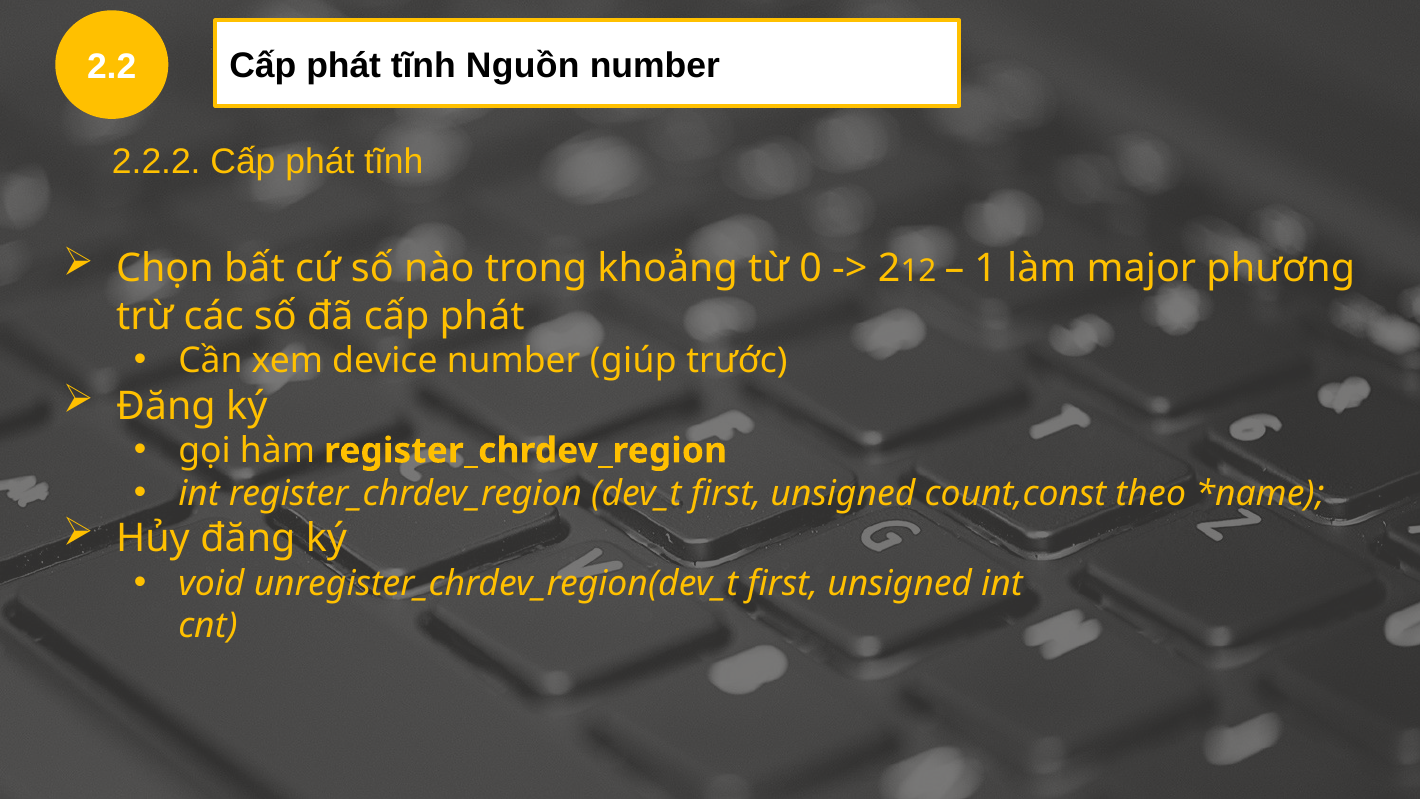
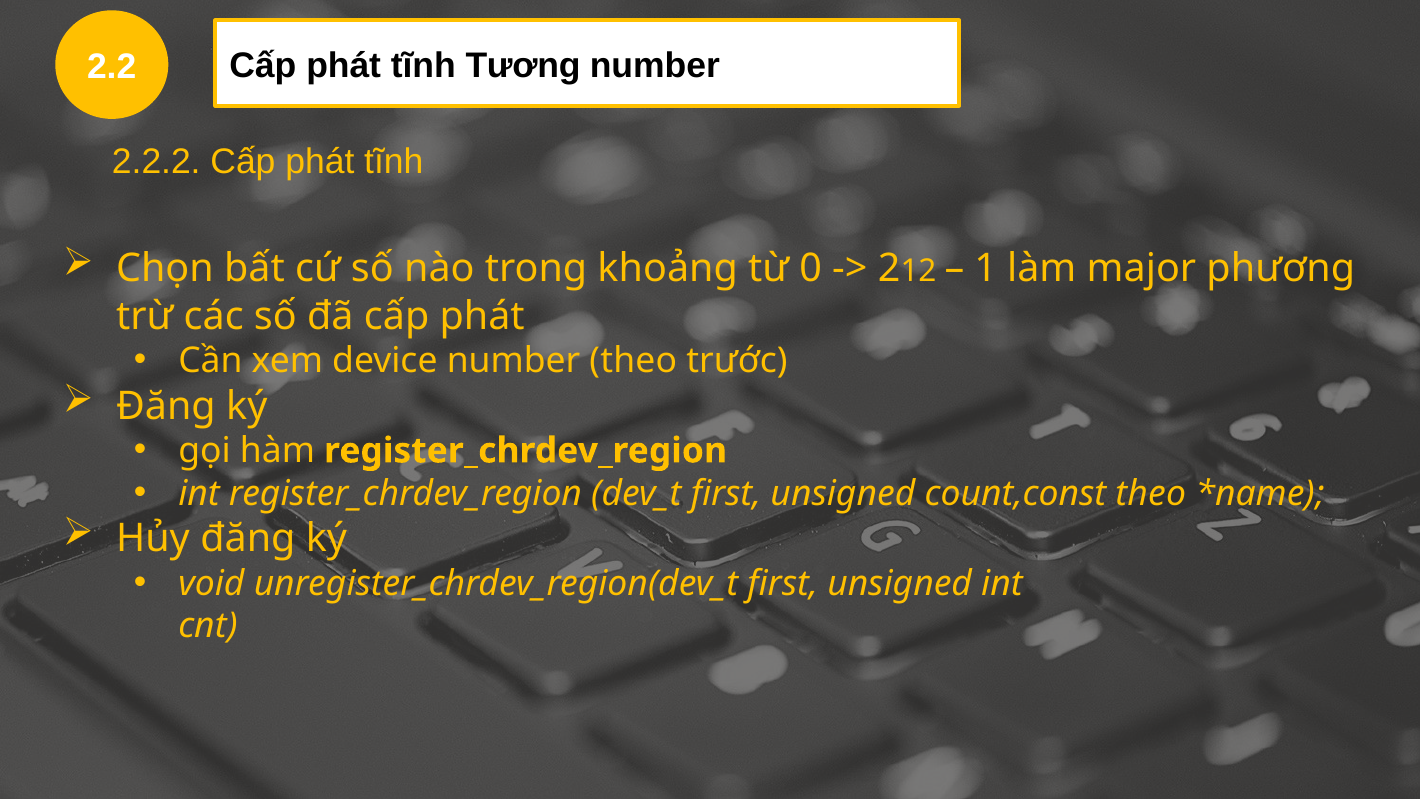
Nguồn: Nguồn -> Tương (523, 65)
number giúp: giúp -> theo (633, 361)
